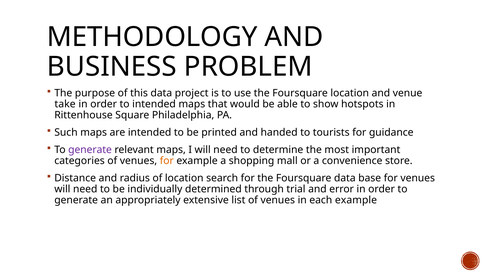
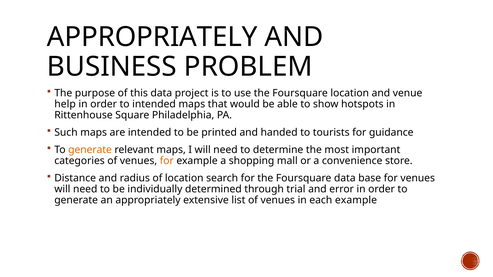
METHODOLOGY: METHODOLOGY -> APPROPRIATELY (152, 37)
take: take -> help (65, 104)
generate colour: purple -> orange (90, 150)
